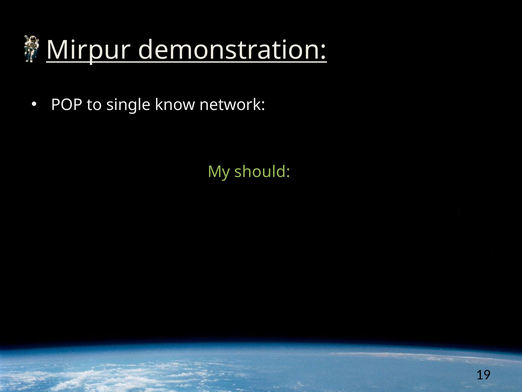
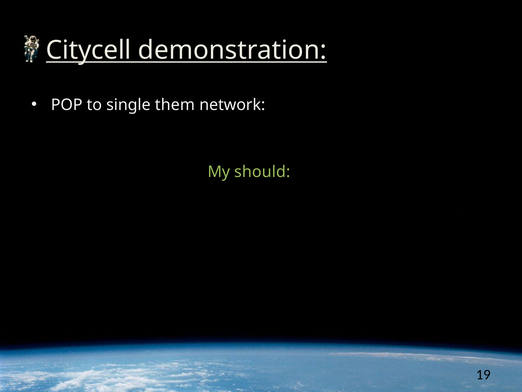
Mirpur: Mirpur -> Citycell (89, 50)
know: know -> them (175, 105)
